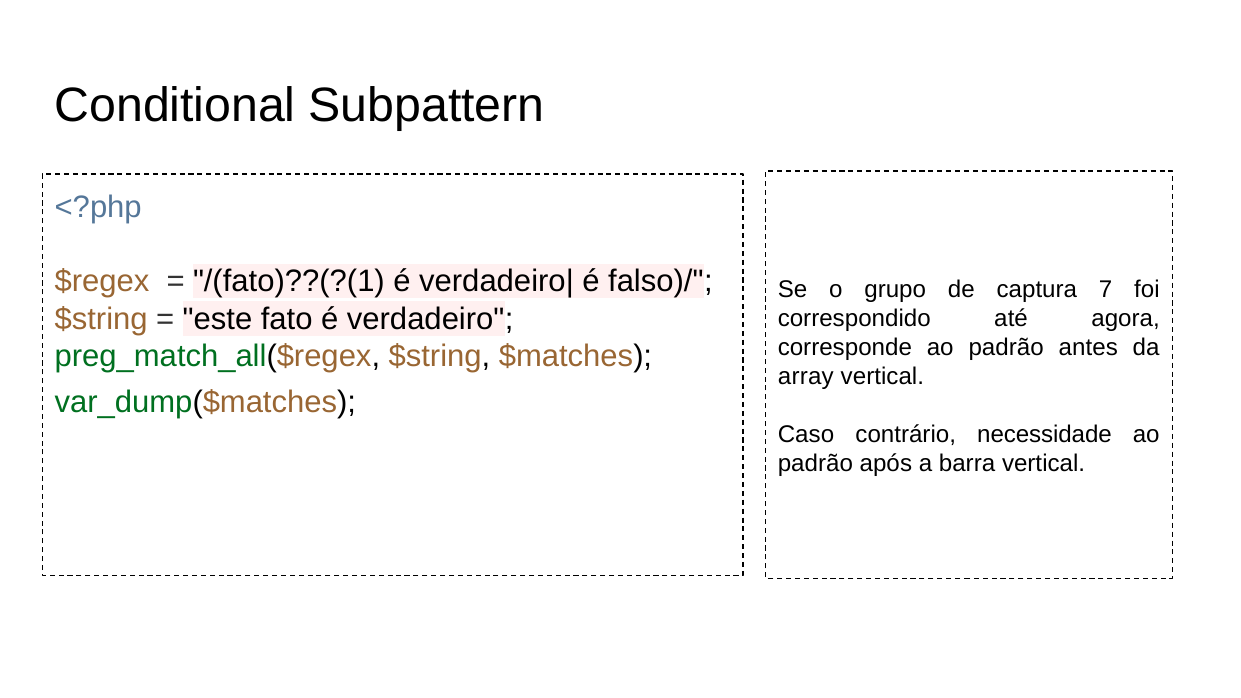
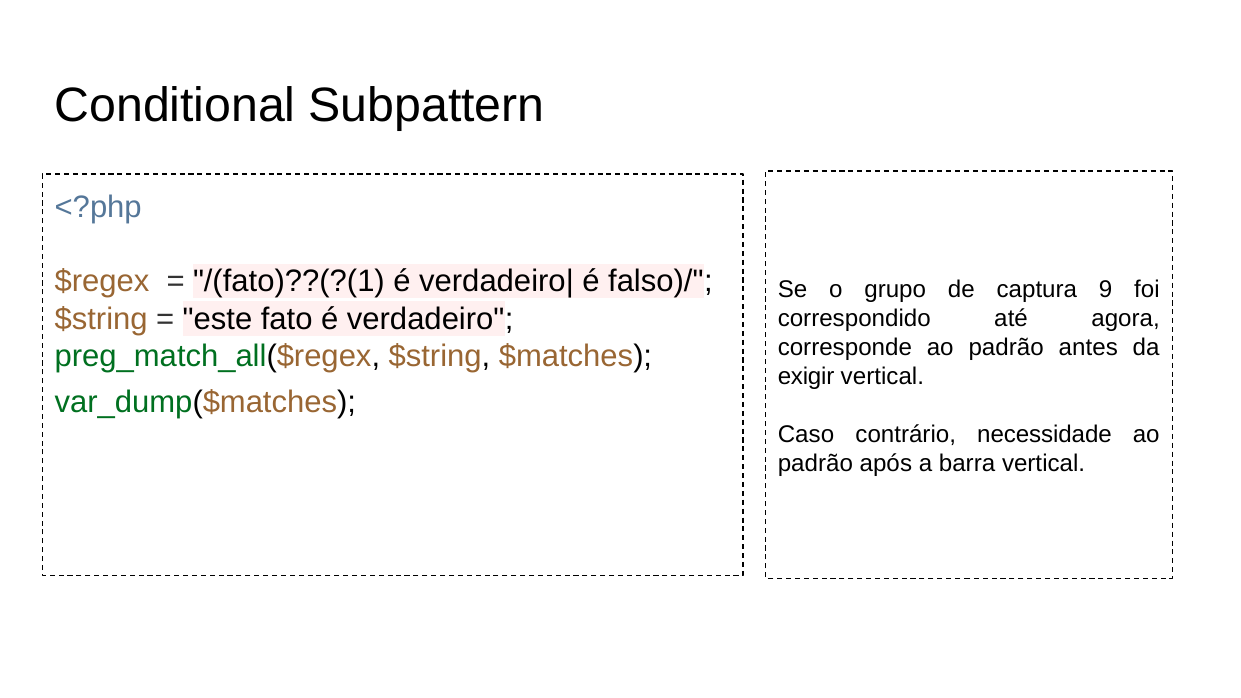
7: 7 -> 9 (1106, 289)
array: array -> exigir (806, 376)
